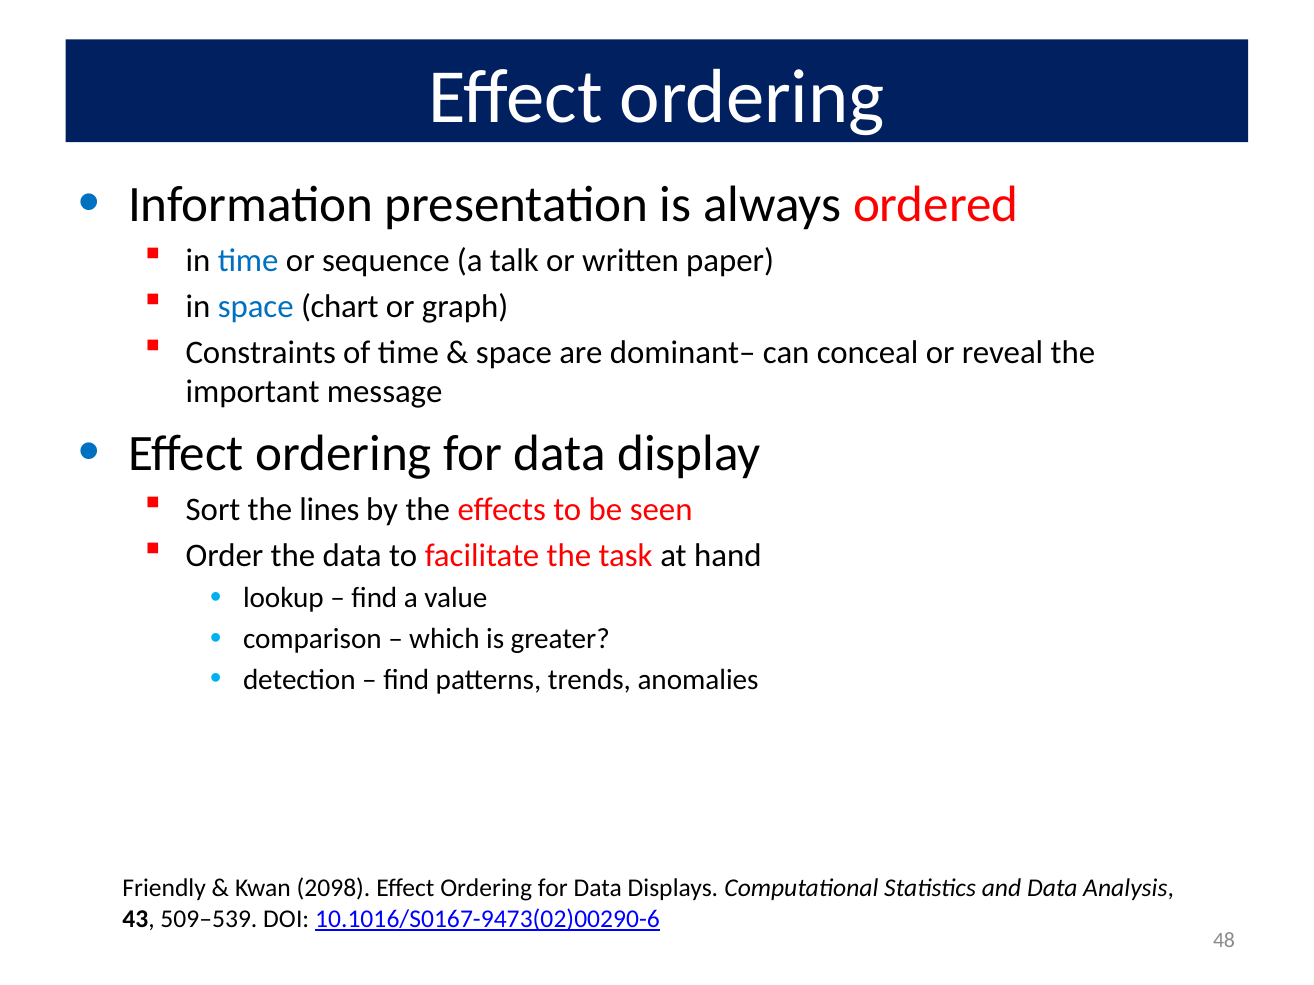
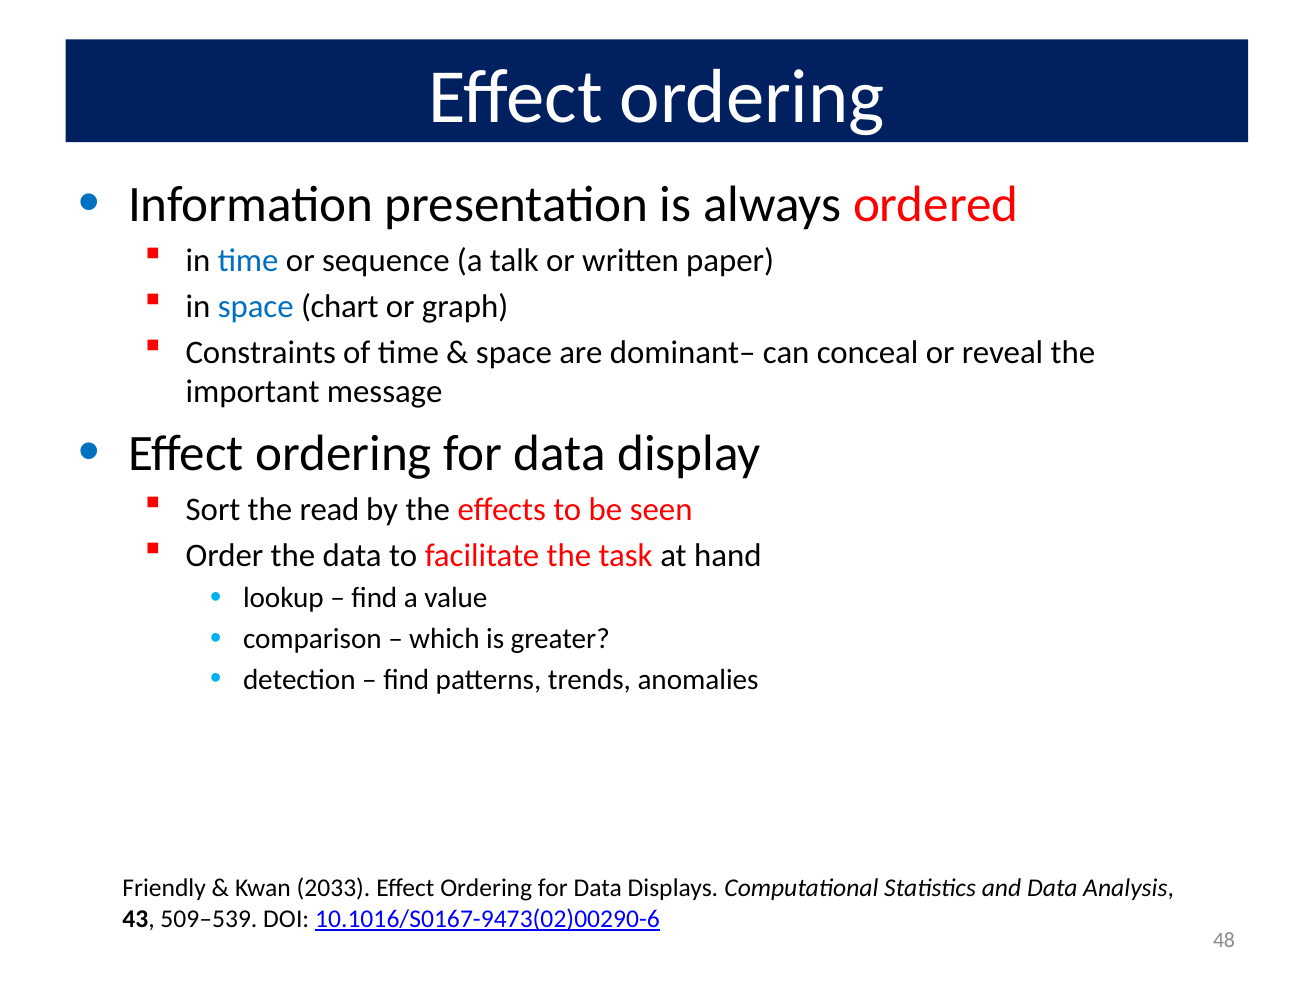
lines: lines -> read (329, 510)
2098: 2098 -> 2033 (334, 889)
